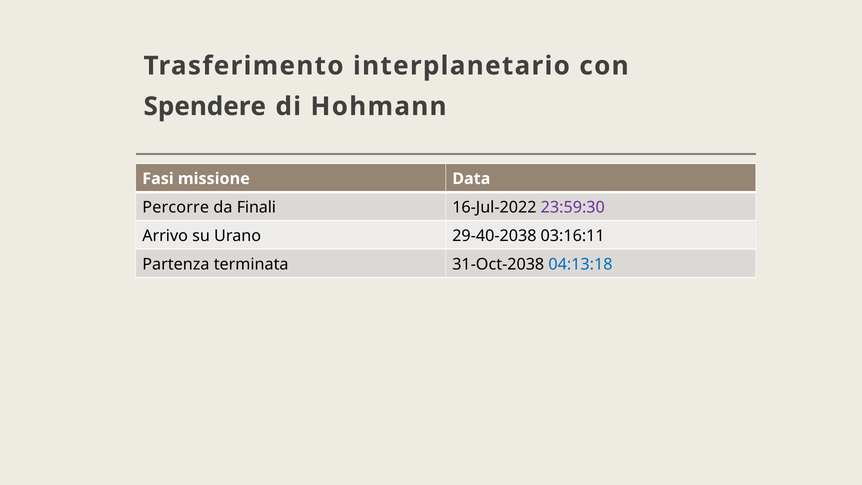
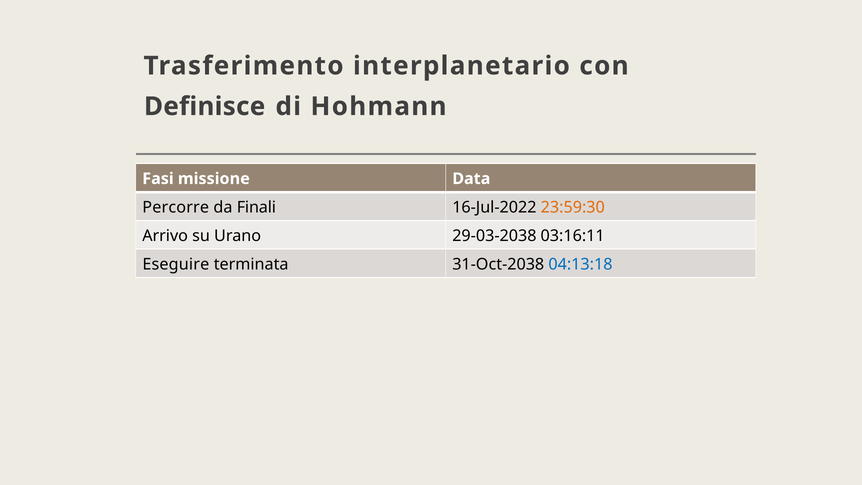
Spendere: Spendere -> Definisce (205, 106)
23:59:30 colour: purple -> orange (573, 207)
29-40-2038: 29-40-2038 -> 29-03-2038 (494, 236)
Partenza: Partenza -> Eseguire (176, 264)
